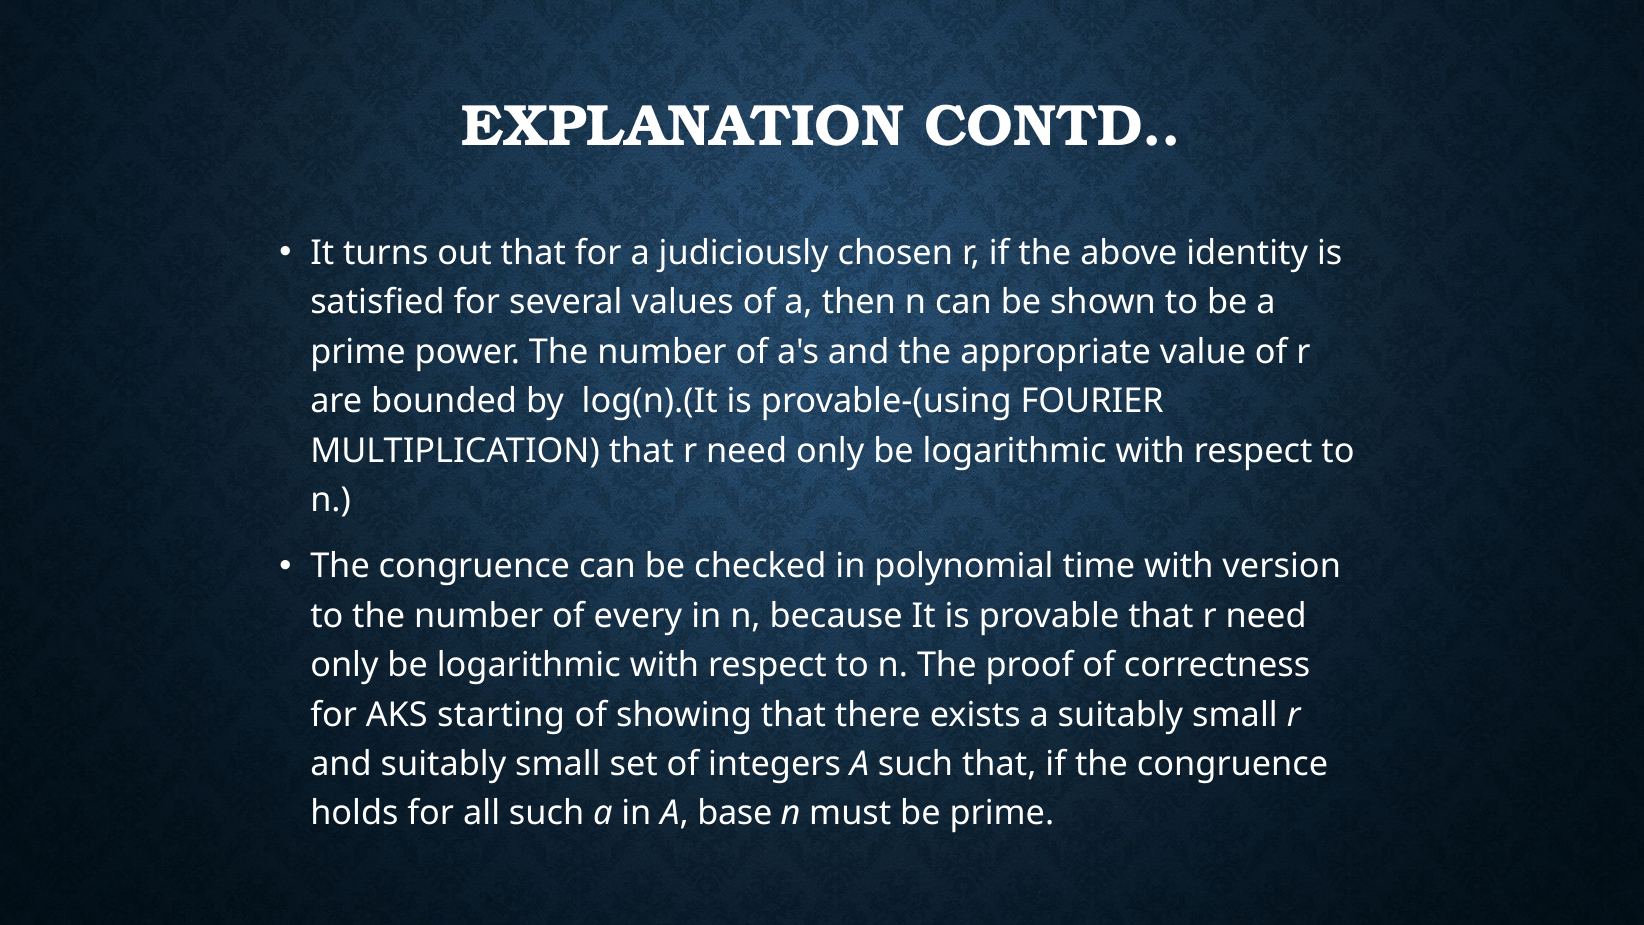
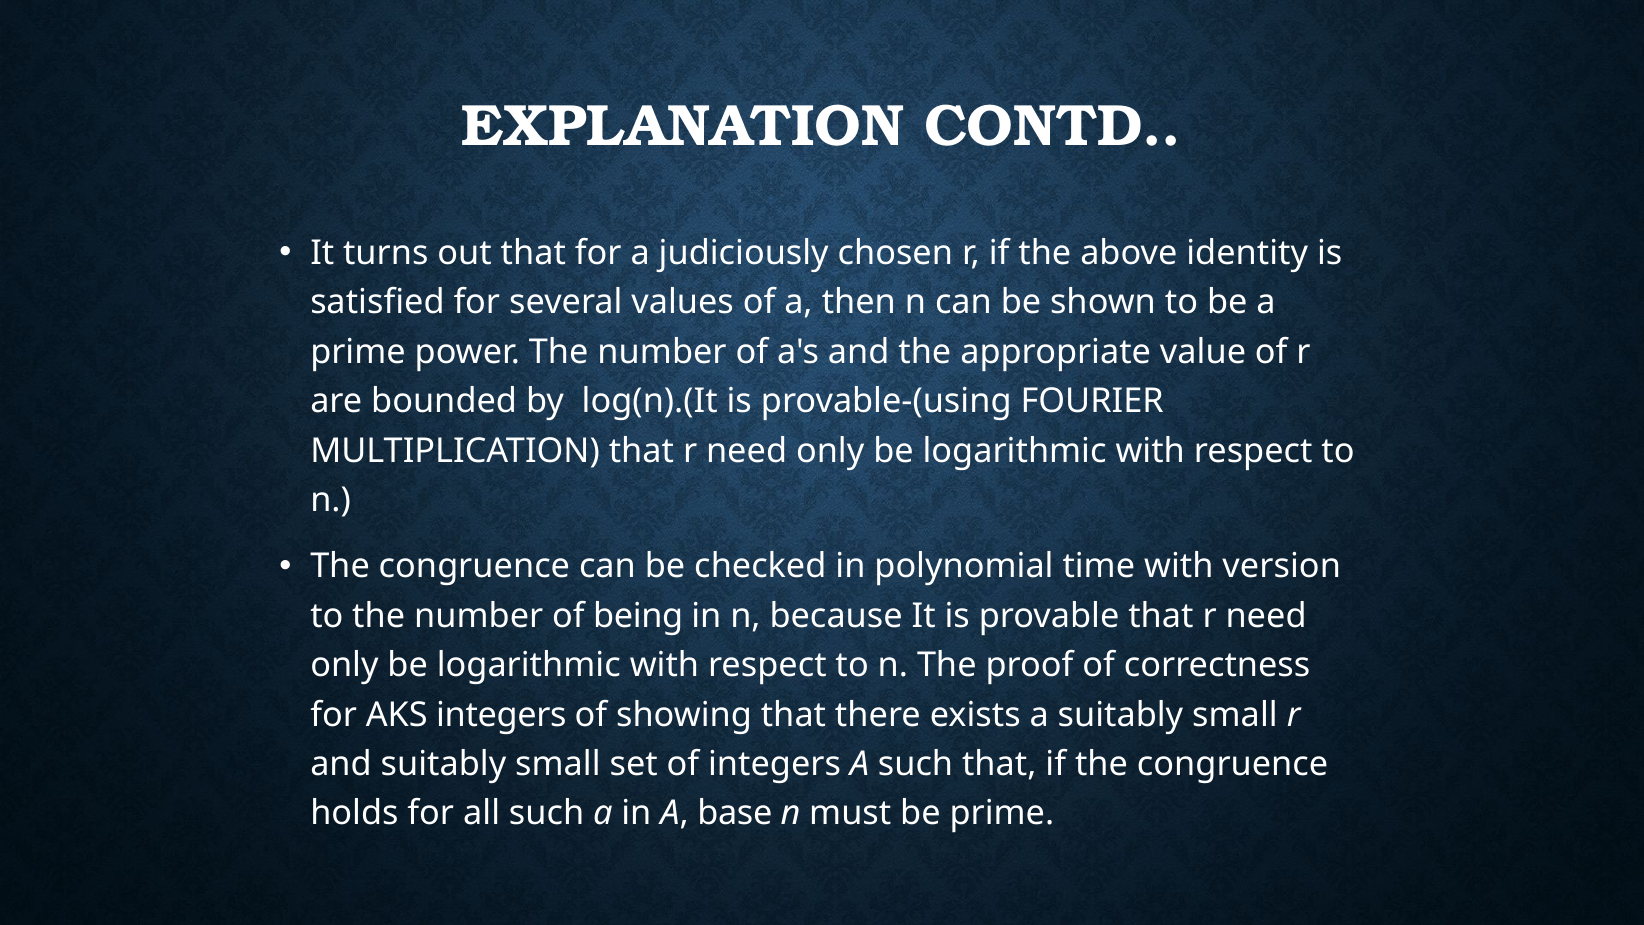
every: every -> being (638, 616)
AKS starting: starting -> integers (501, 715)
